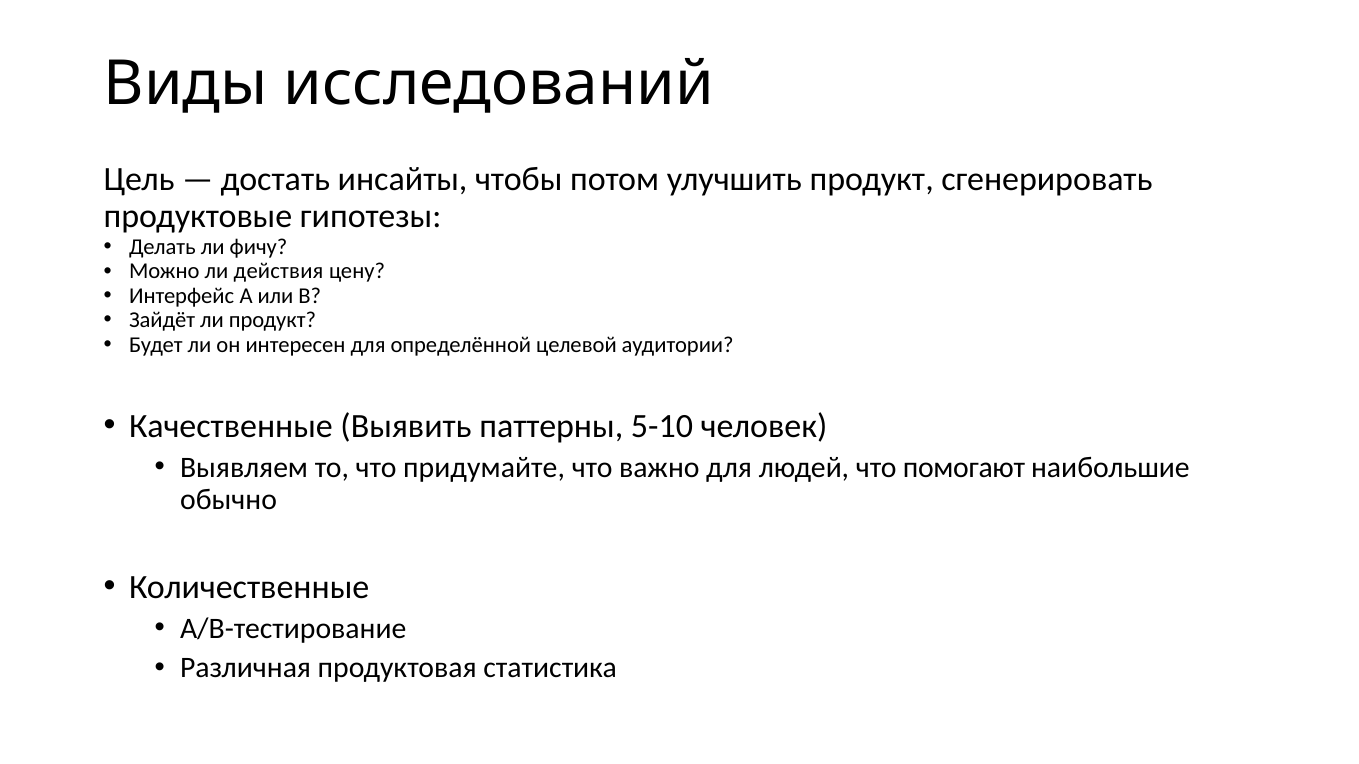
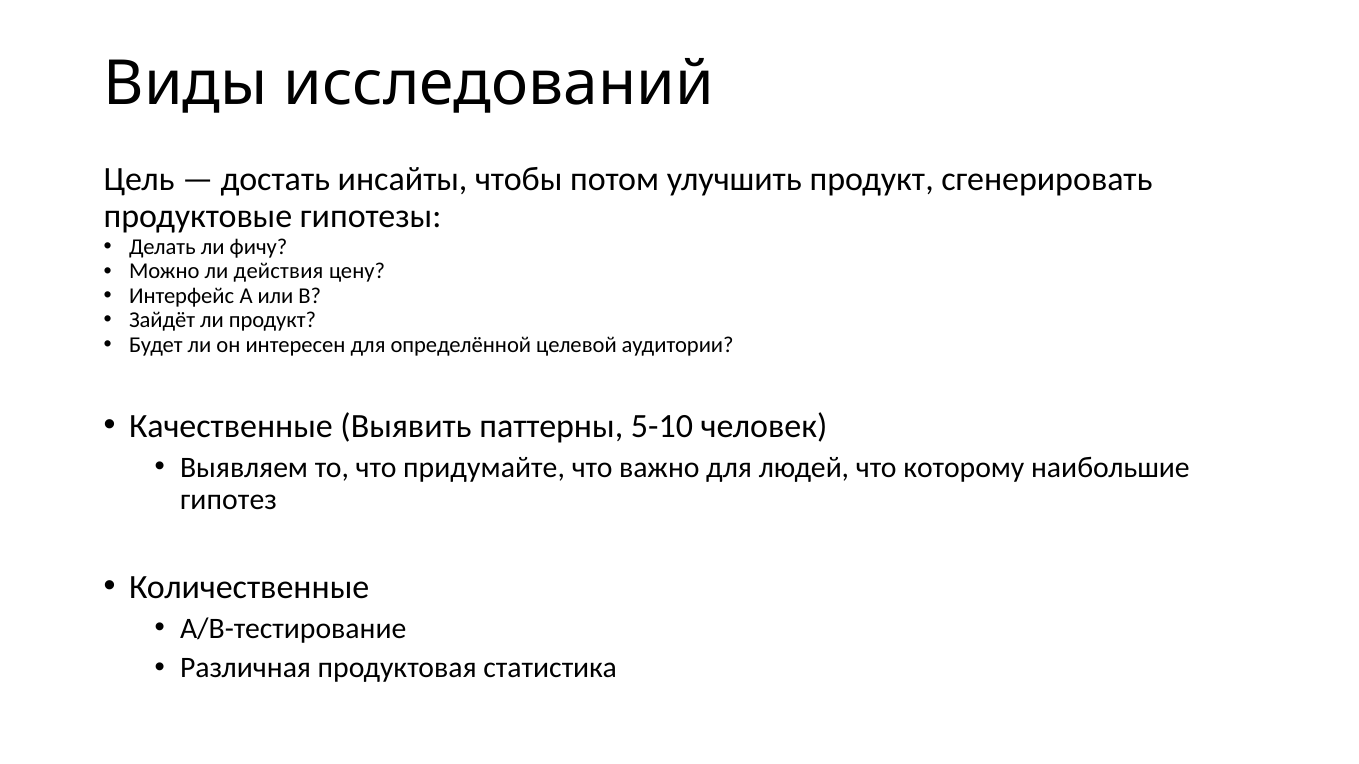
помогают: помогают -> которому (964, 468)
обычно: обычно -> гипотез (229, 500)
